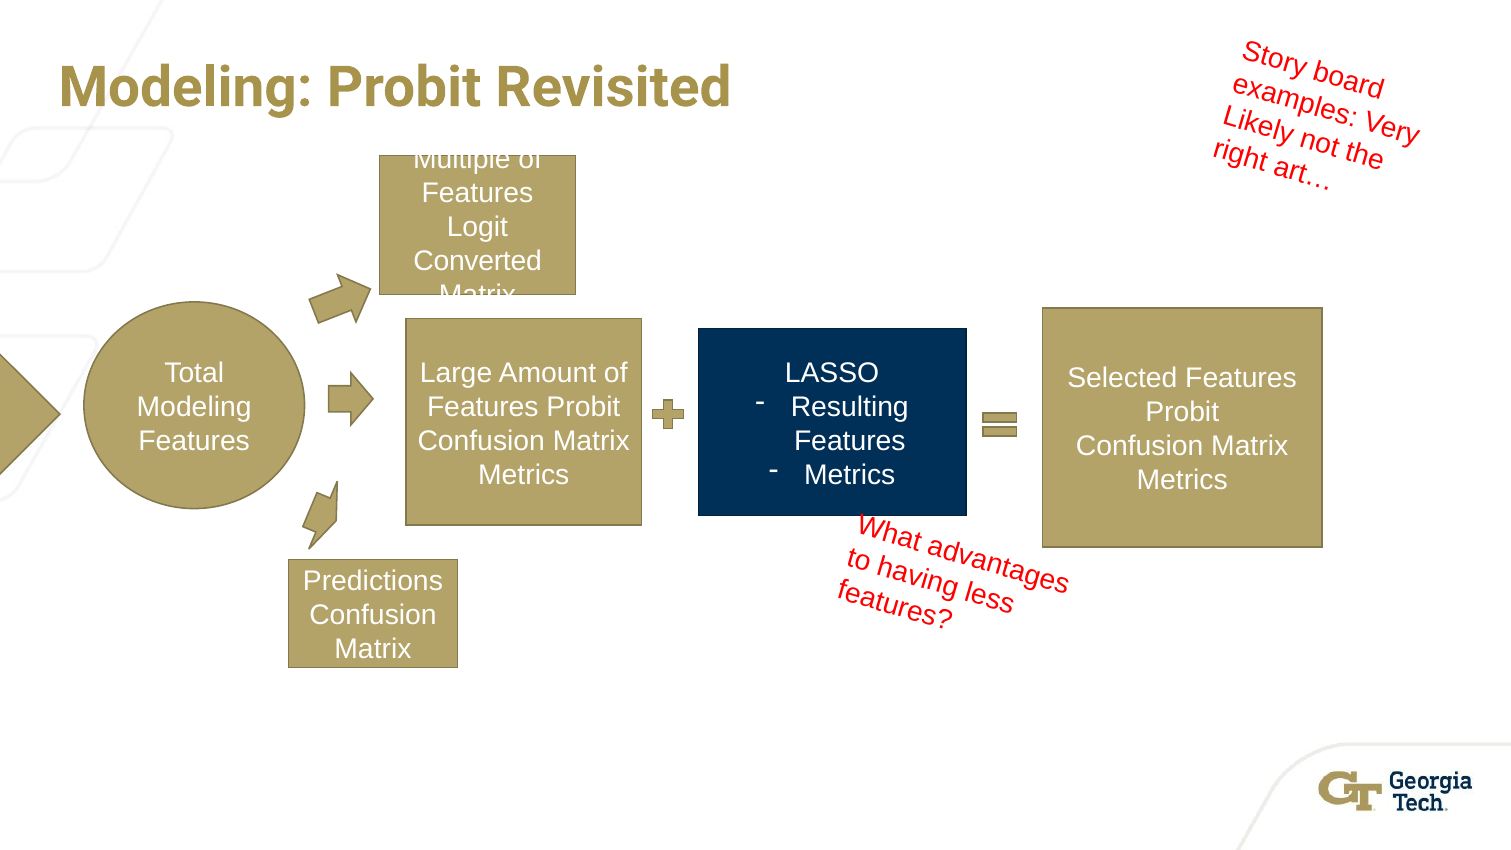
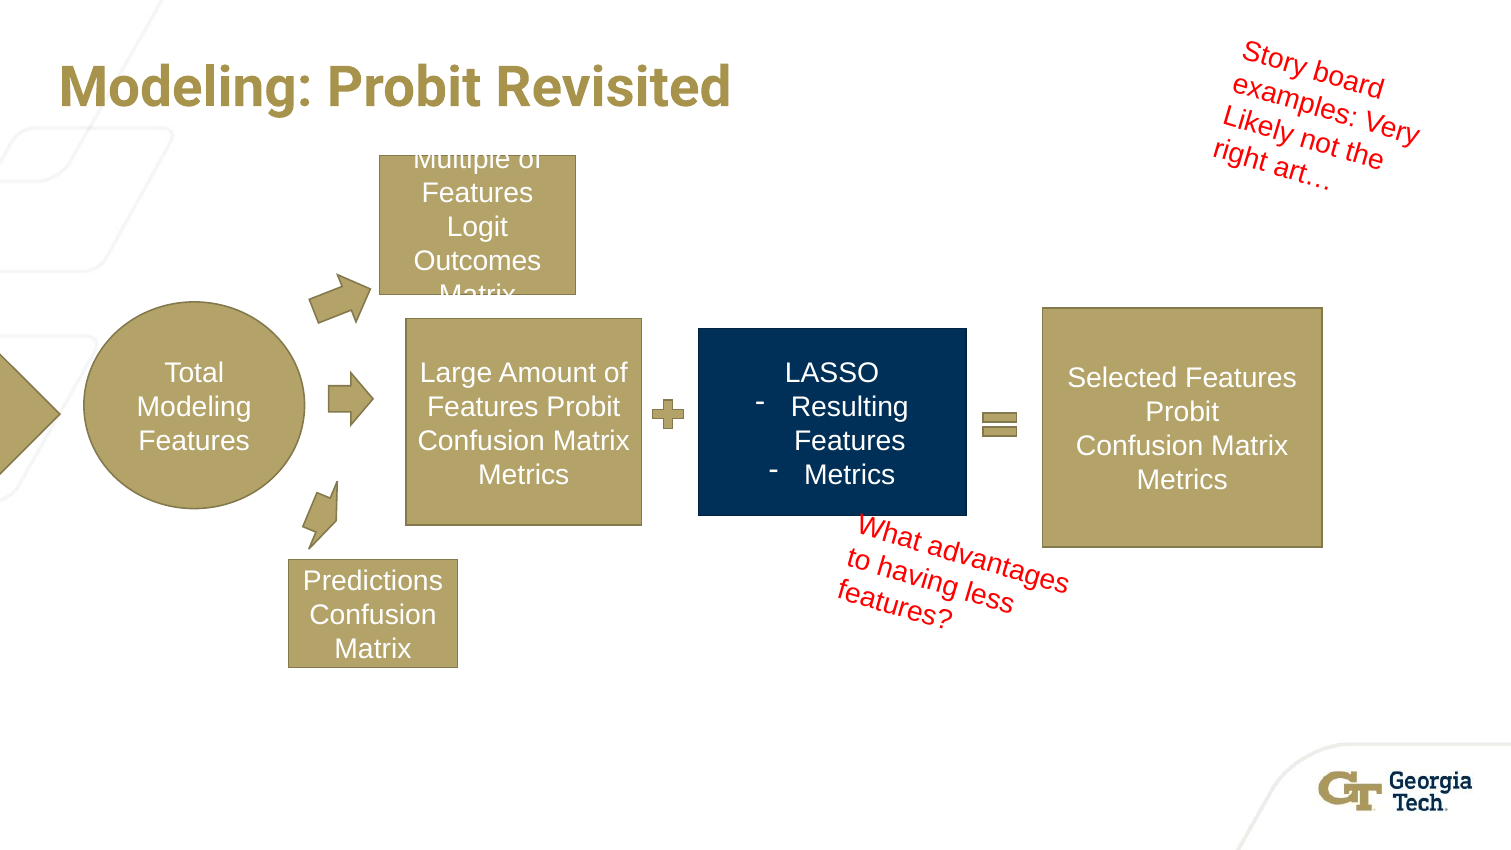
Converted: Converted -> Outcomes (478, 261)
